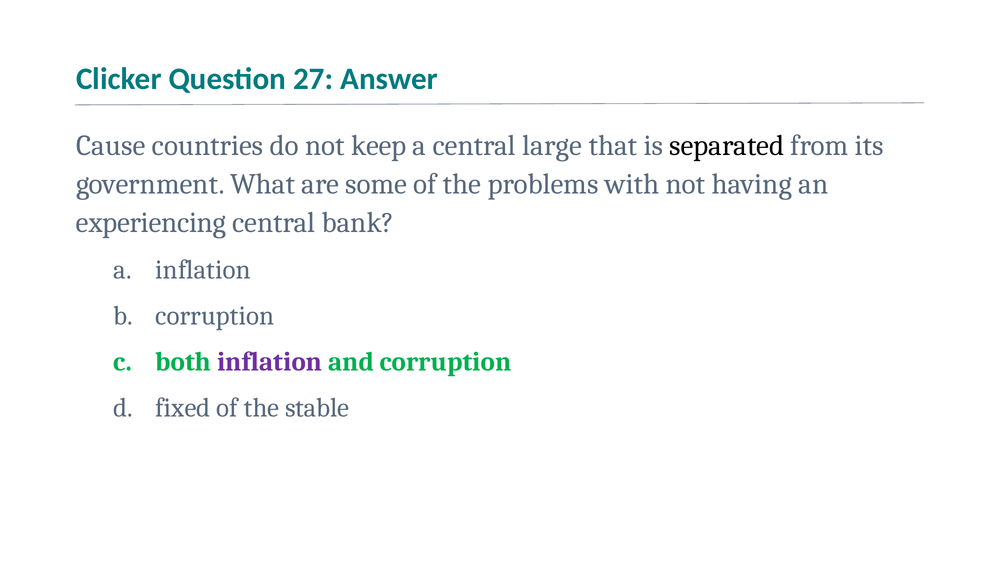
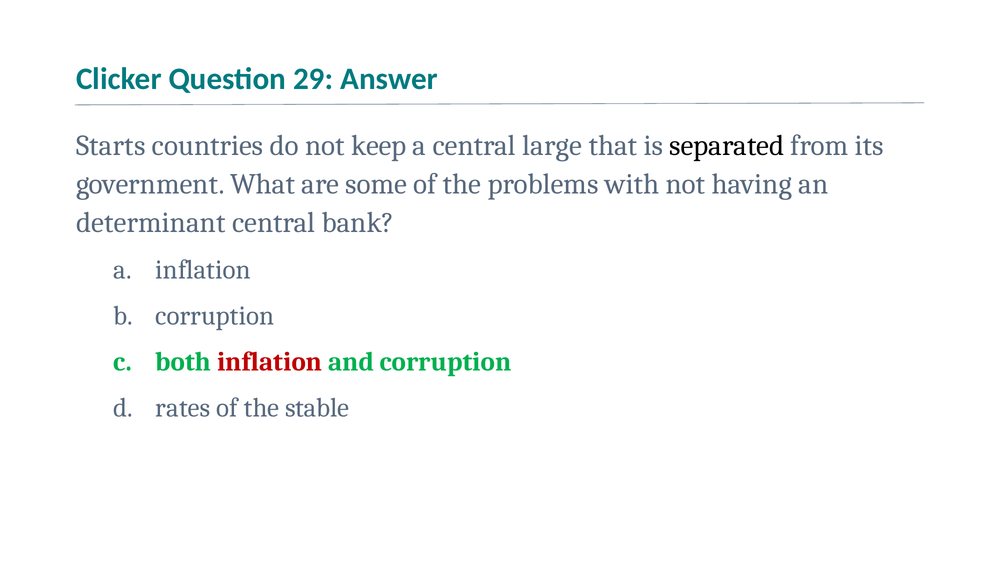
27: 27 -> 29 (313, 79)
Cause: Cause -> Starts (111, 146)
experiencing: experiencing -> determinant (151, 223)
inflation colour: purple -> red (270, 362)
fixed: fixed -> rates (183, 408)
